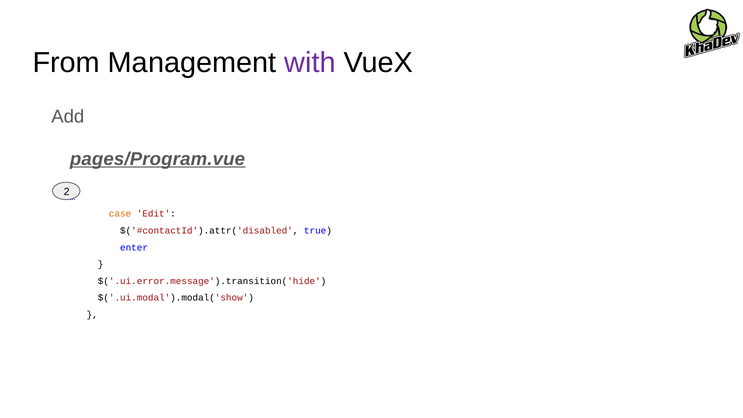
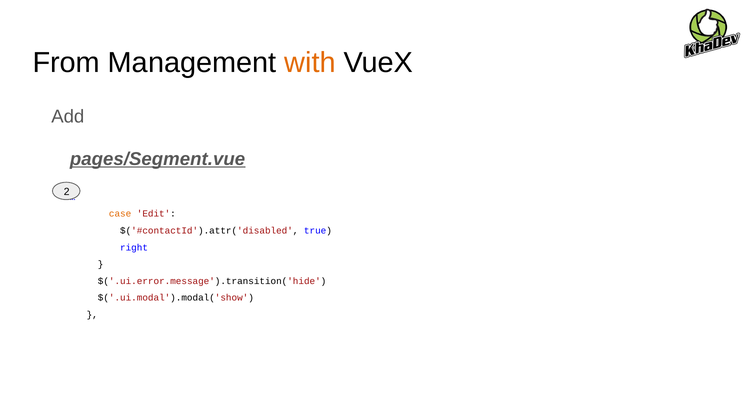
with colour: purple -> orange (310, 63)
pages/Program.vue: pages/Program.vue -> pages/Segment.vue (158, 159)
enter: enter -> right (134, 247)
